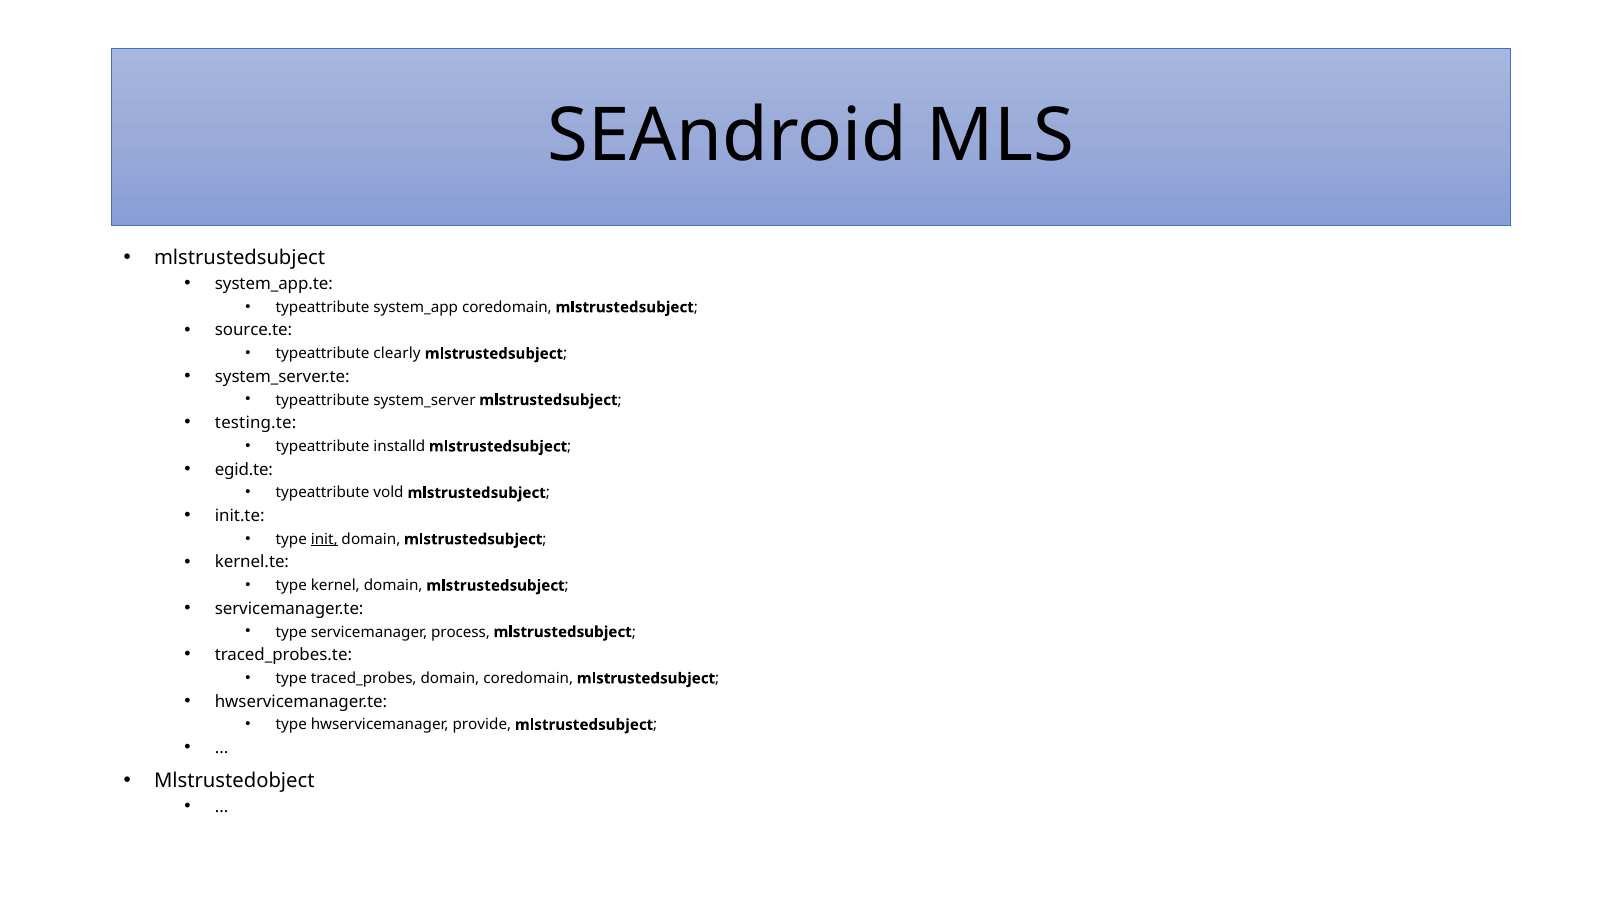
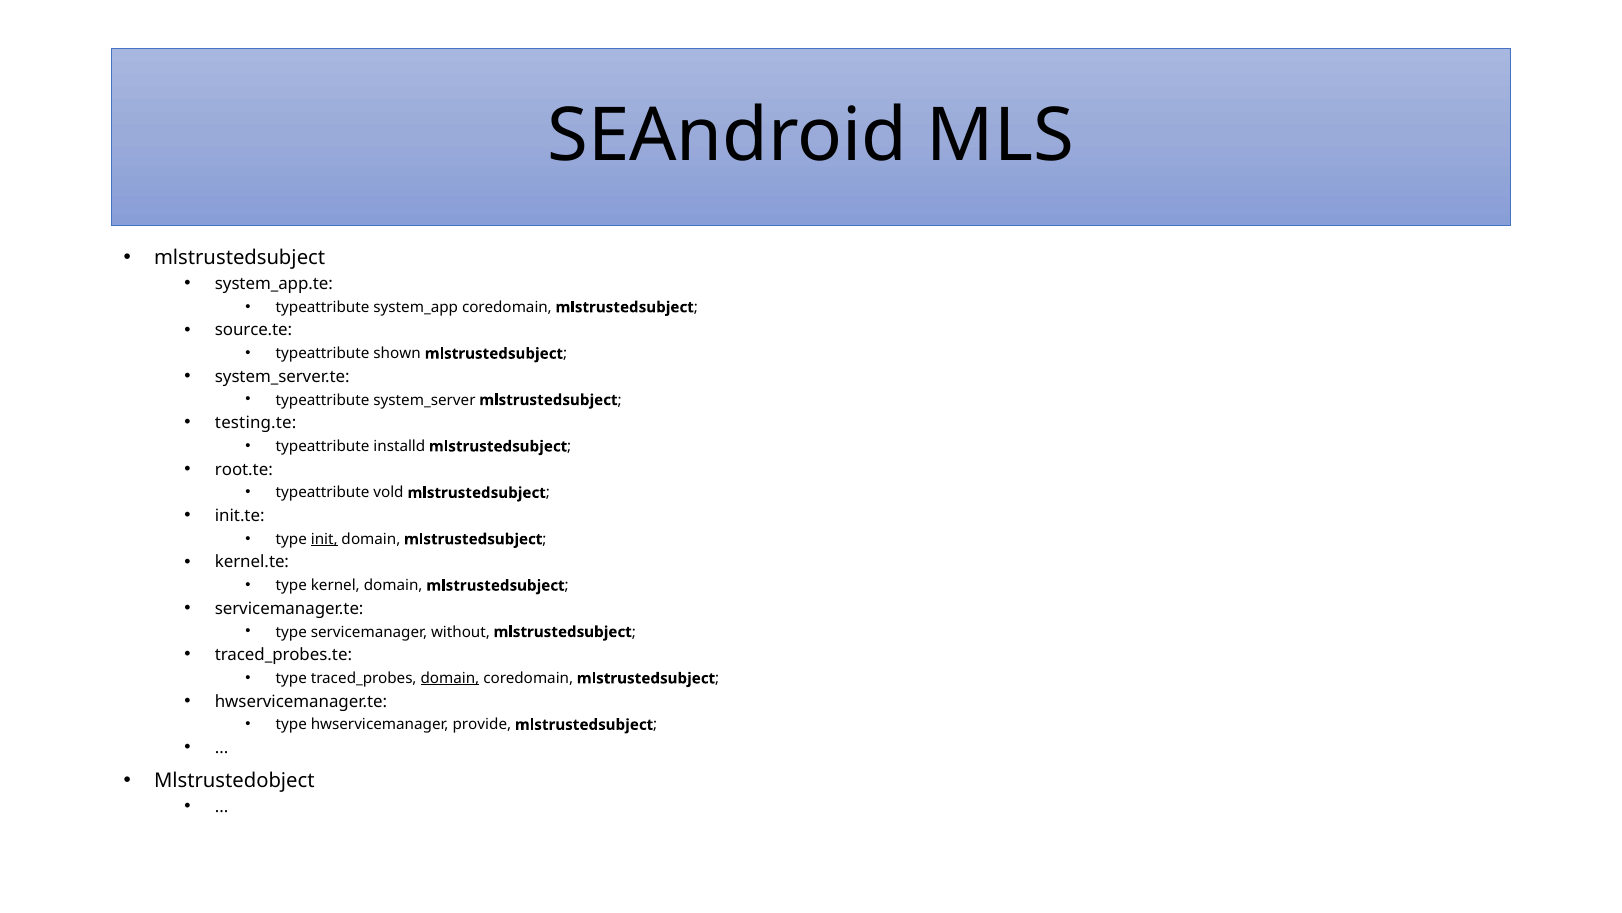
clearly: clearly -> shown (397, 353)
egid.te: egid.te -> root.te (244, 469)
process: process -> without (460, 632)
domain underline: none -> present (450, 678)
